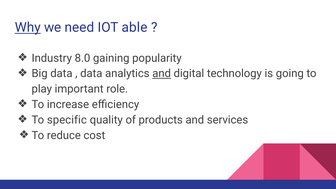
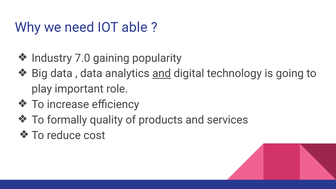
Why underline: present -> none (28, 27)
8.0: 8.0 -> 7.0 (82, 58)
specific: specific -> formally (67, 120)
